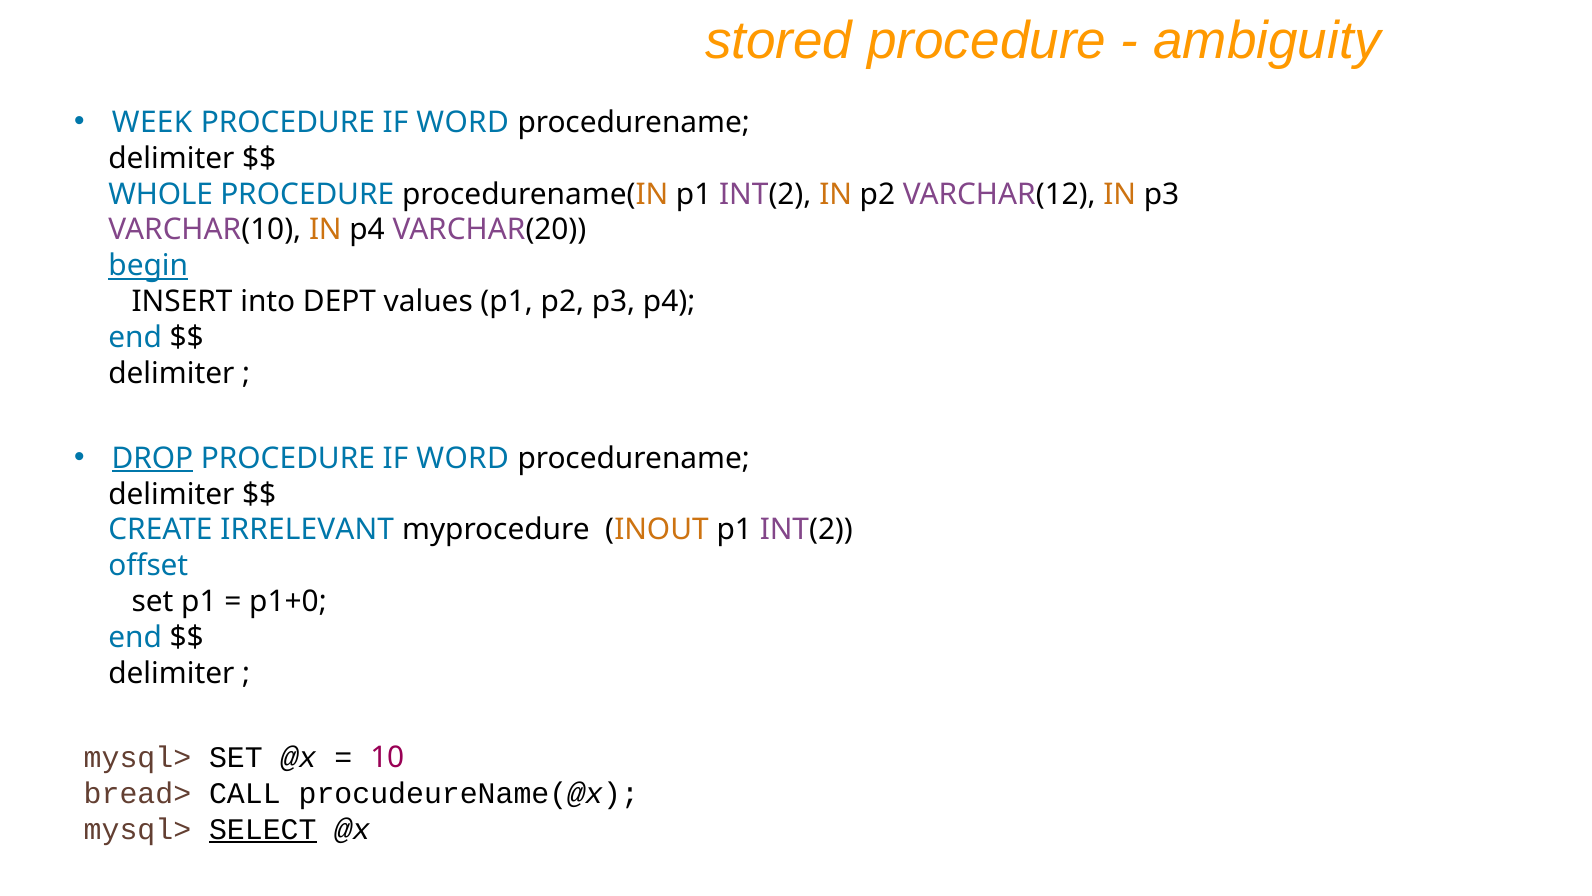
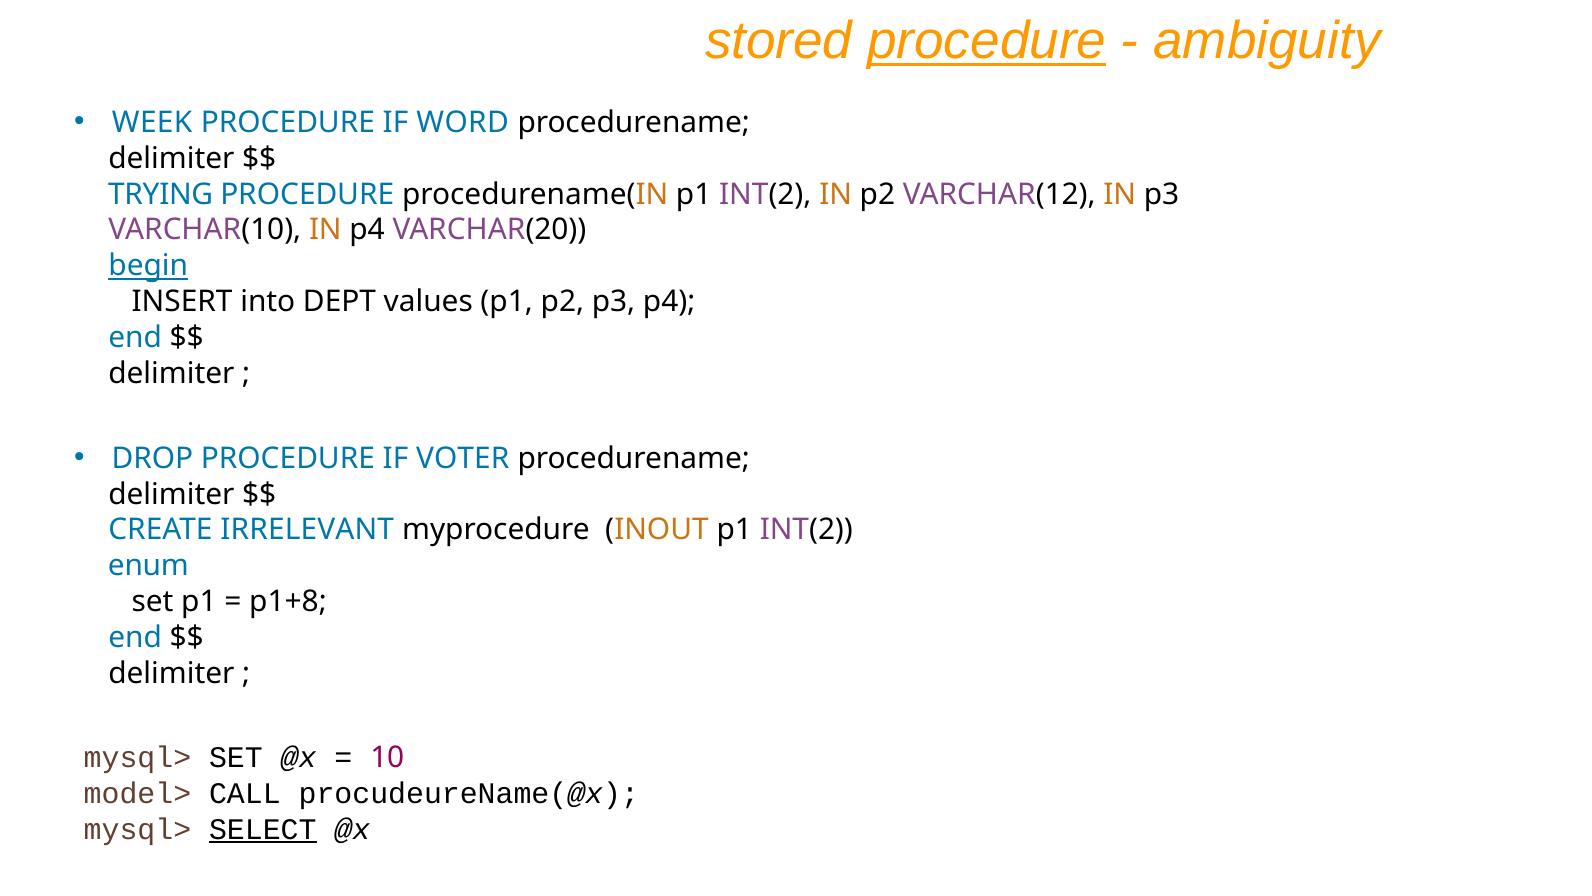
procedure underline: none -> present (987, 41)
WHOLE: WHOLE -> TRYING (161, 194)
DROP underline: present -> none (152, 458)
WORD: WORD -> VOTER (463, 458)
offset: offset -> enum (148, 566)
p1+0: p1+0 -> p1+8 (288, 601)
bread>: bread> -> model> (137, 793)
